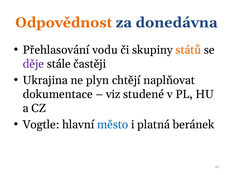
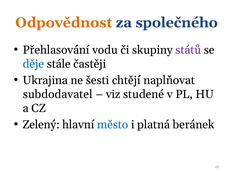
donedávna: donedávna -> společného (177, 23)
států colour: orange -> purple (188, 50)
děje colour: purple -> blue (33, 64)
plyn: plyn -> šesti (98, 80)
dokumentace: dokumentace -> subdodavatel (58, 94)
Vogtle: Vogtle -> Zelený (41, 124)
